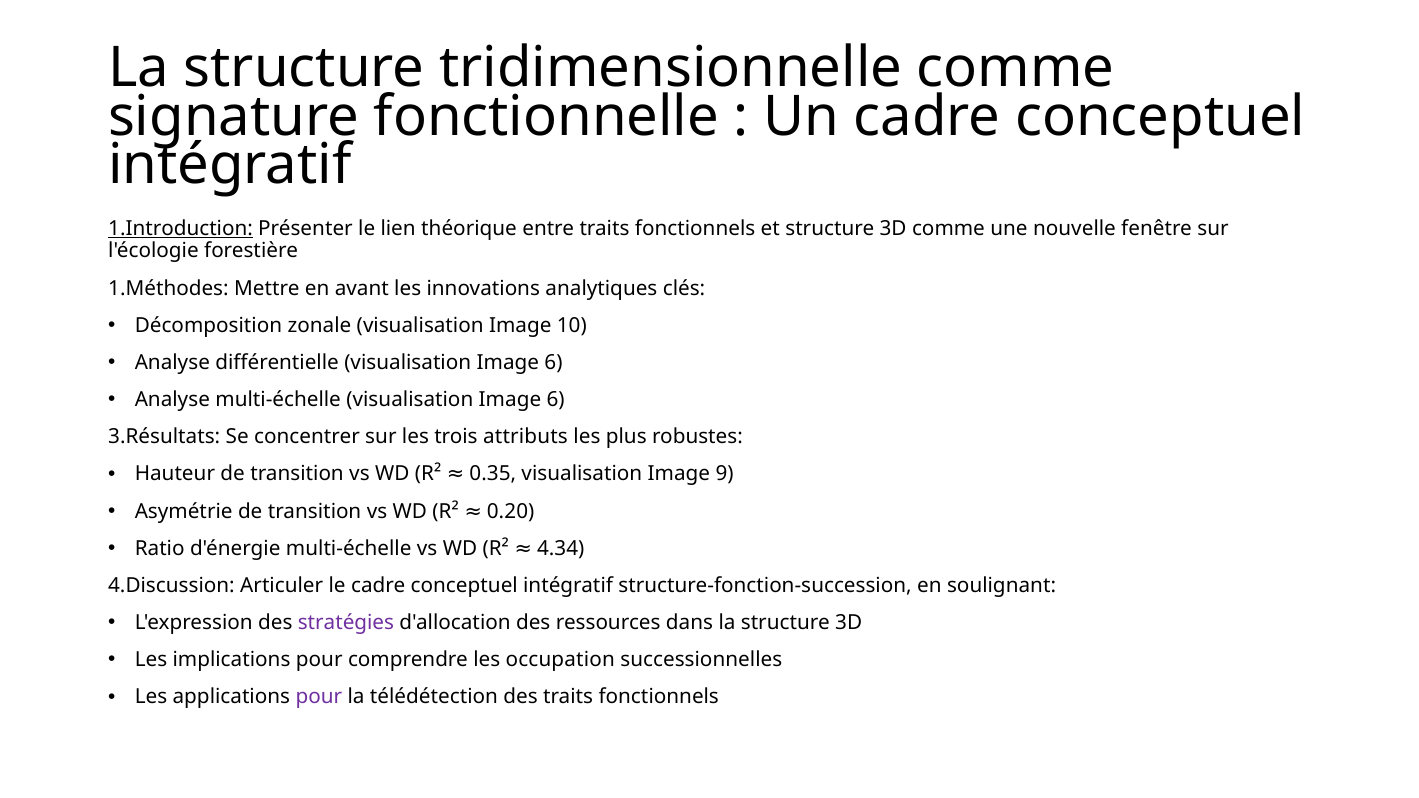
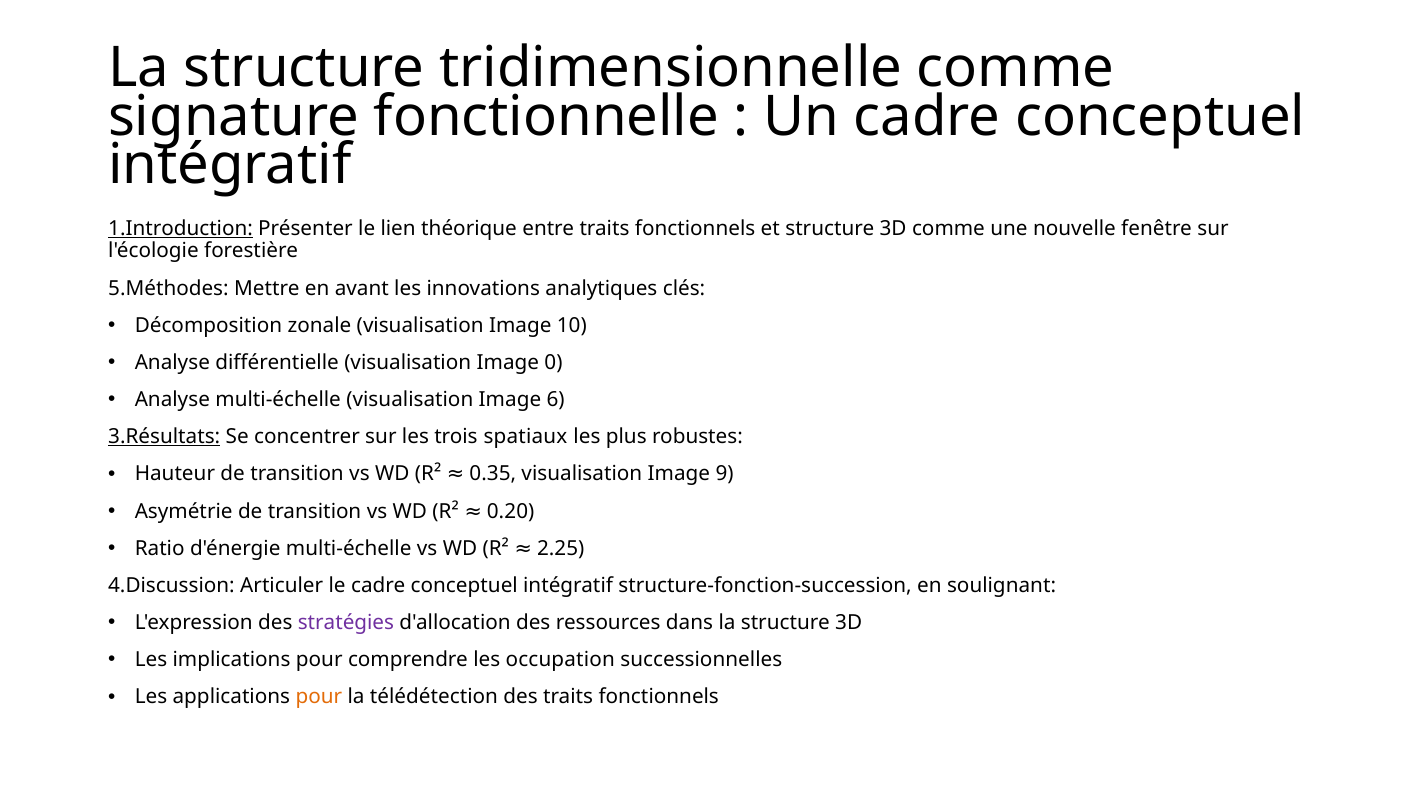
1.Méthodes: 1.Méthodes -> 5.Méthodes (168, 288)
différentielle visualisation Image 6: 6 -> 0 (554, 363)
3.Résultats underline: none -> present (164, 437)
attributs: attributs -> spatiaux (526, 437)
4.34: 4.34 -> 2.25 (561, 549)
pour colour: purple -> orange (319, 697)
